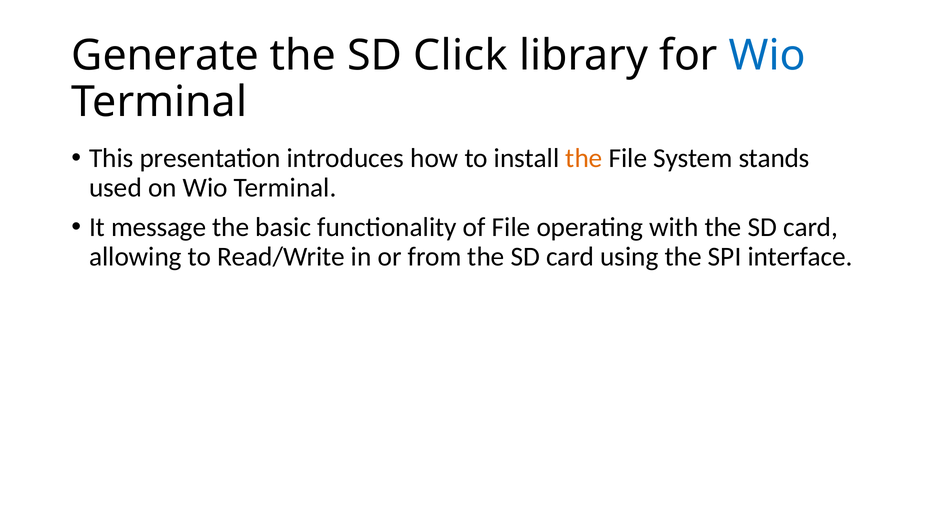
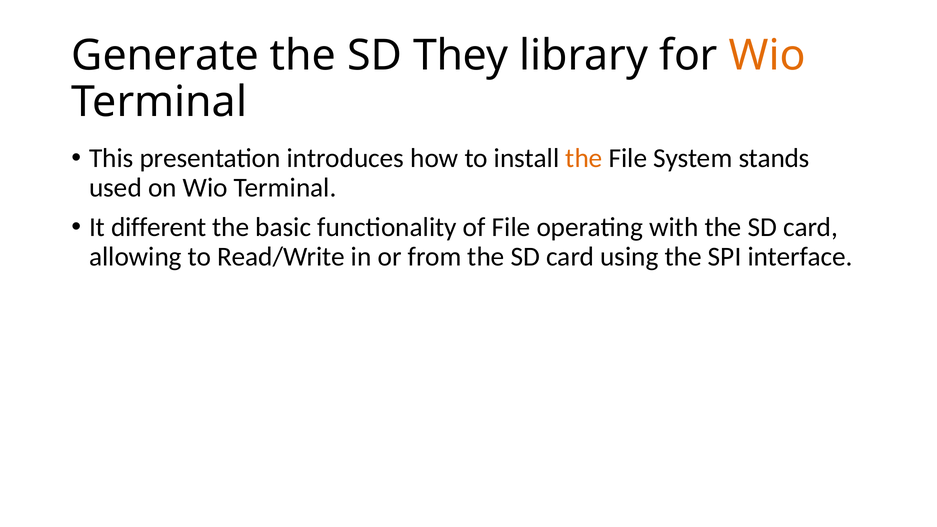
Click: Click -> They (461, 56)
Wio colour: blue -> orange (767, 56)
message: message -> different (159, 227)
